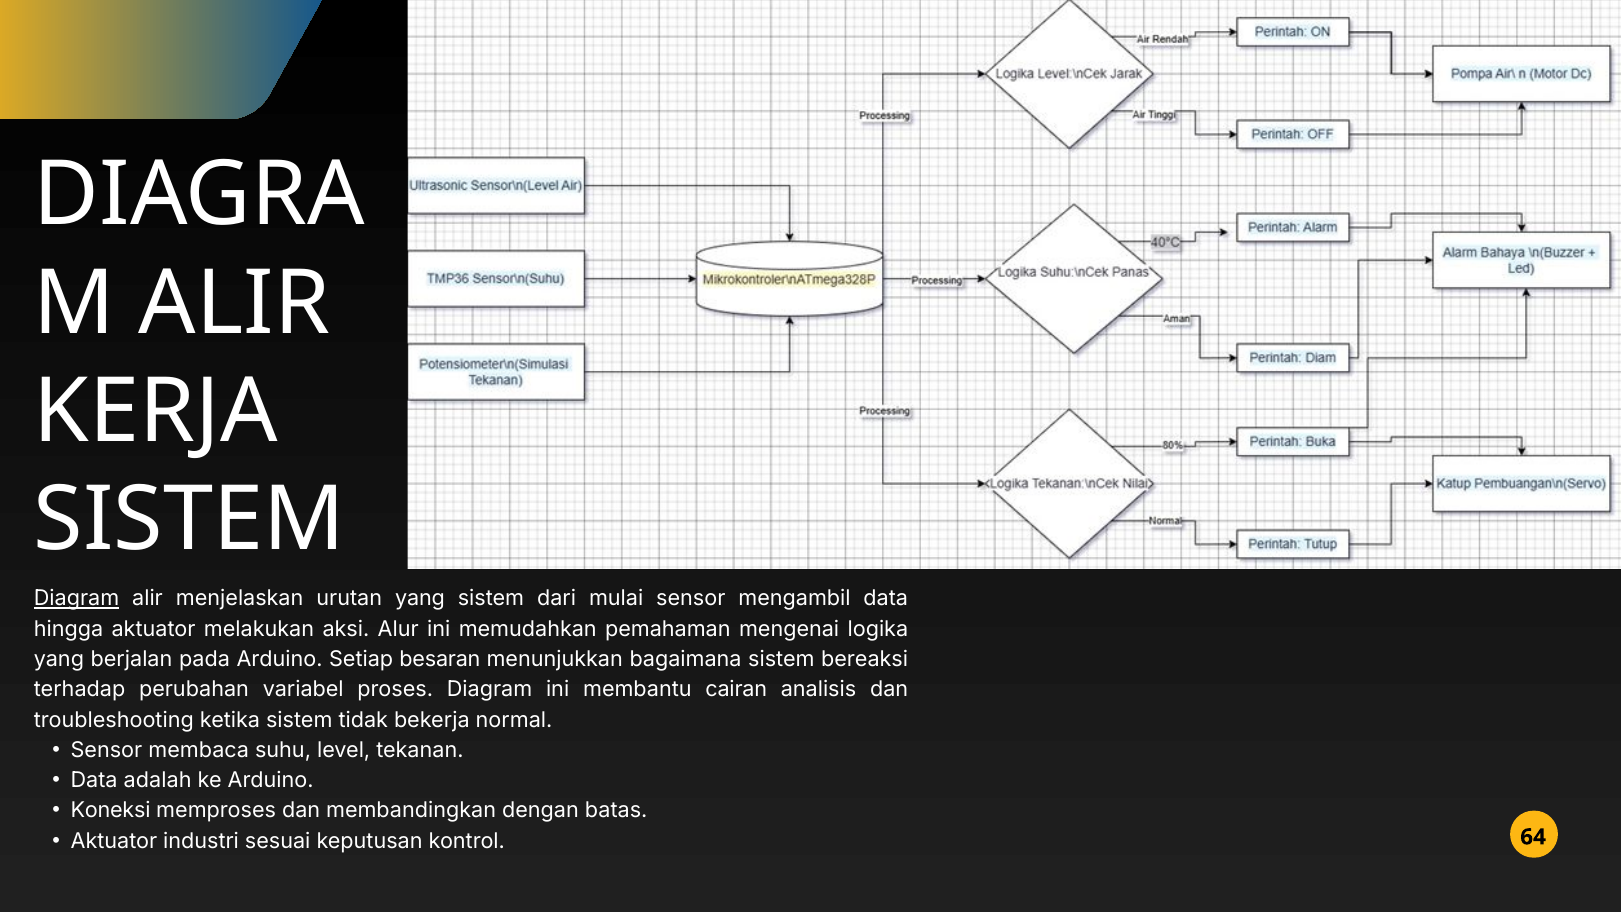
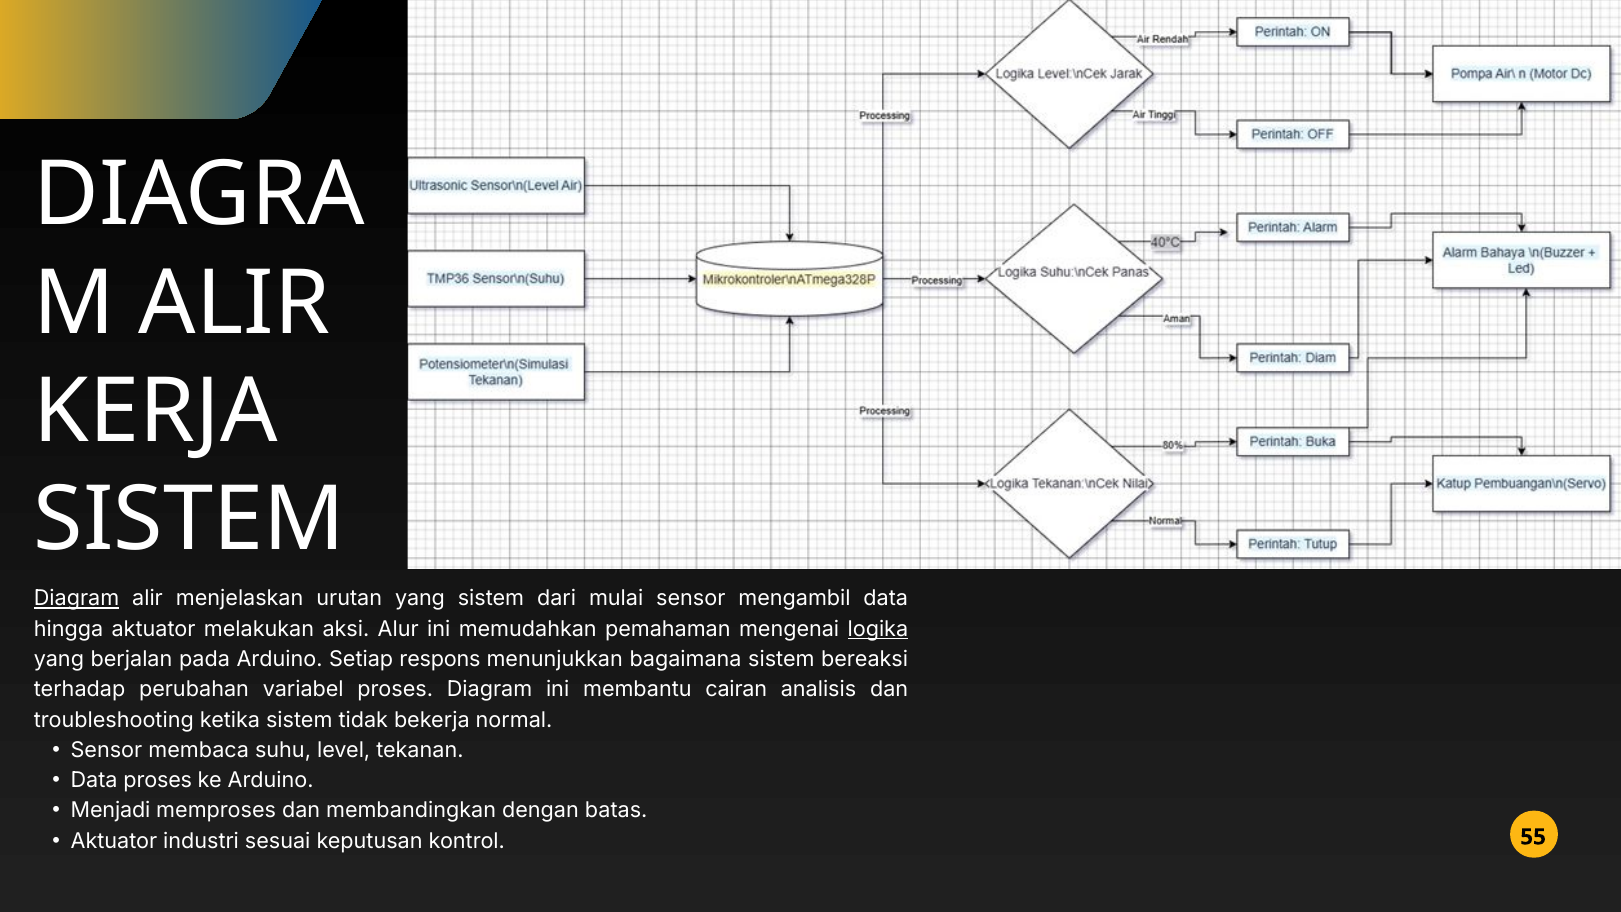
logika underline: none -> present (878, 629)
besaran: besaran -> respons (440, 659)
Data adalah: adalah -> proses (158, 780)
Koneksi: Koneksi -> Menjadi (111, 811)
64: 64 -> 55 (1533, 837)
